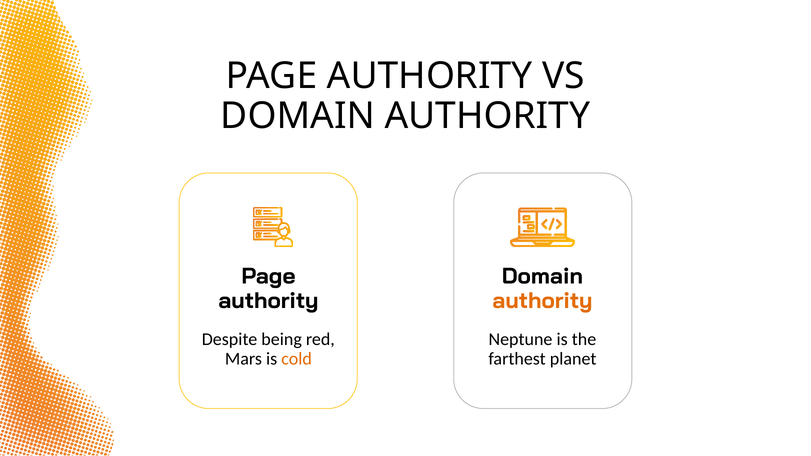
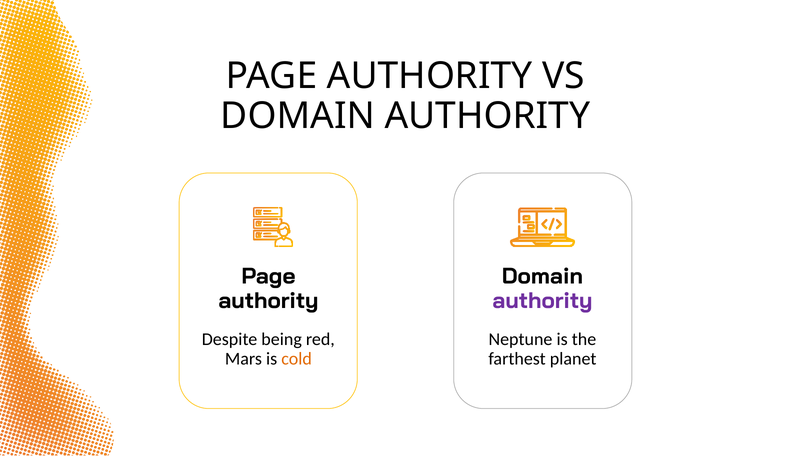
authority colour: orange -> purple (542, 301)
